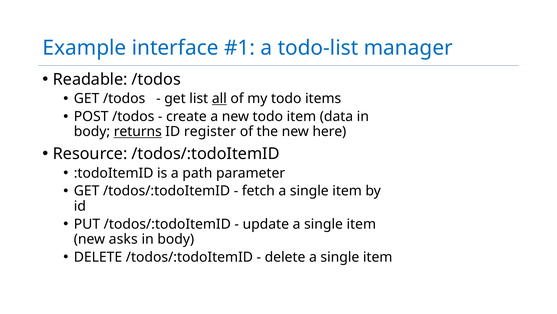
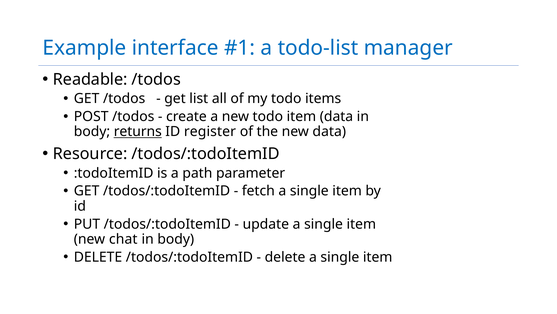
all underline: present -> none (219, 98)
new here: here -> data (329, 131)
asks: asks -> chat (123, 239)
